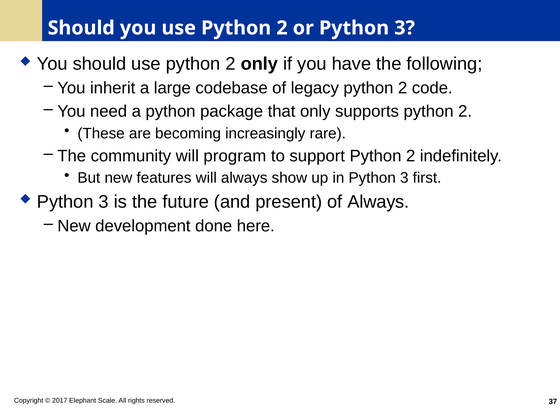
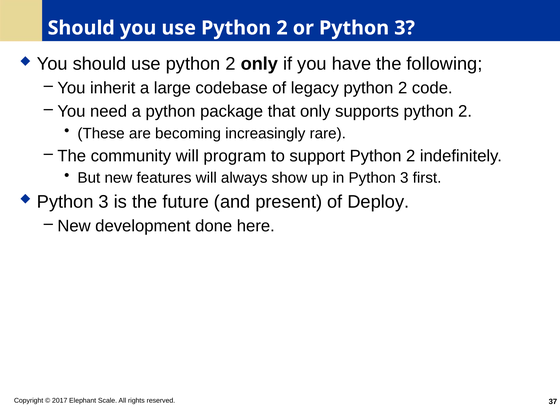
of Always: Always -> Deploy (378, 202)
